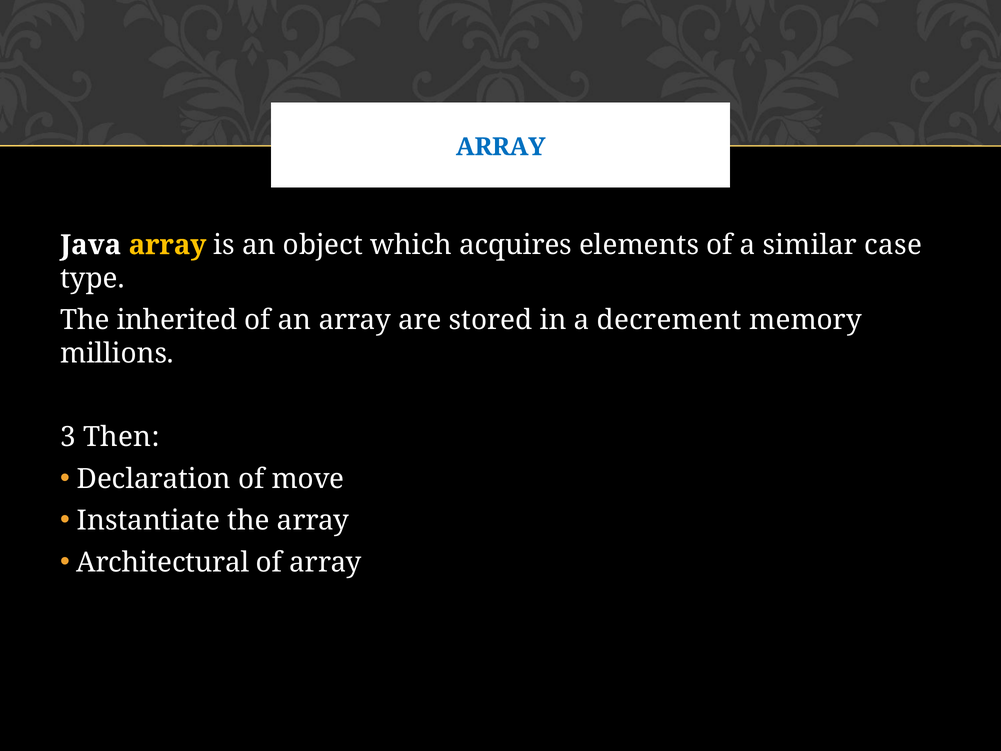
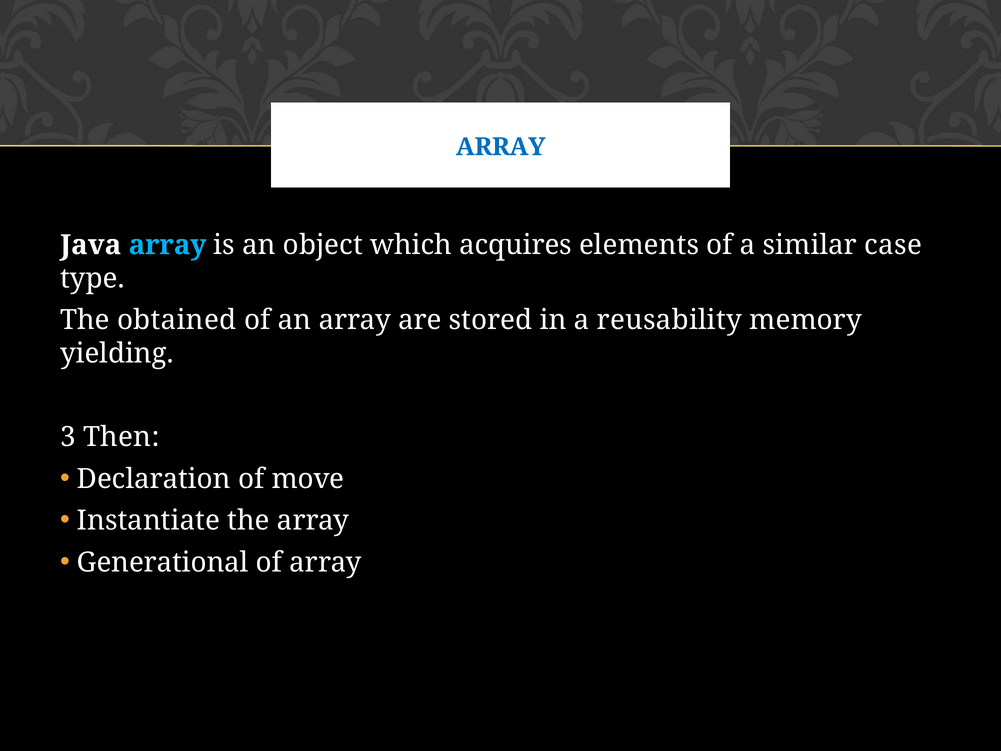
array colour: yellow -> light blue (167, 245)
inherited: inherited -> obtained (177, 320)
decrement: decrement -> reusability (669, 320)
millions: millions -> yielding (117, 354)
Architectural: Architectural -> Generational (163, 562)
